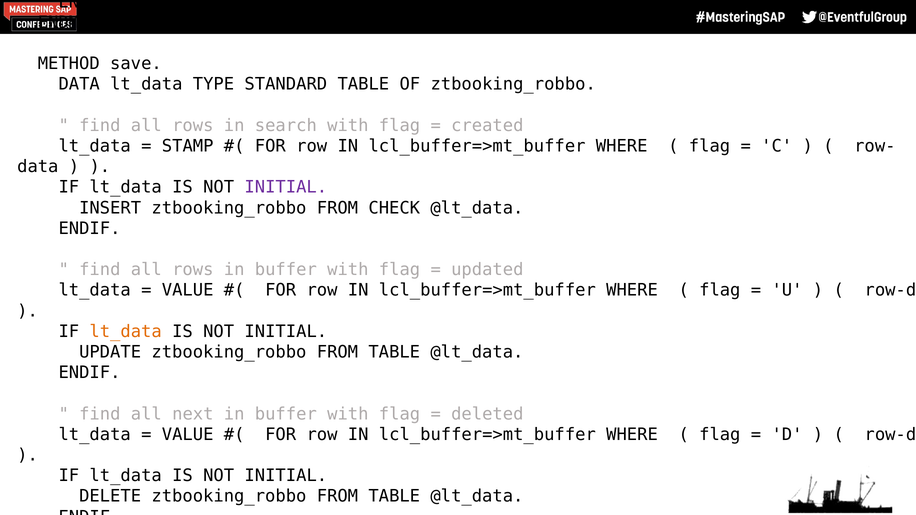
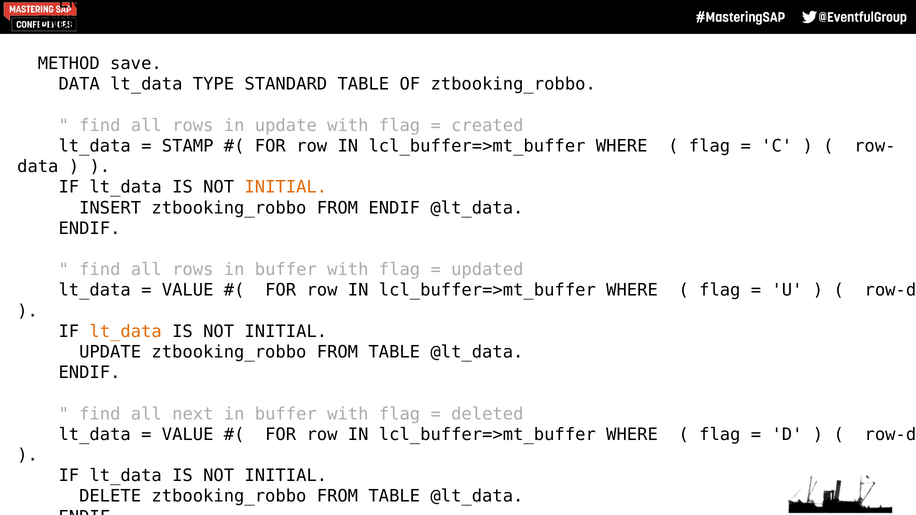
in search: search -> update (286, 126)
INITIAL colour: purple -> orange (286, 187)
FROM CHECK: CHECK -> ENDIF (394, 208)
